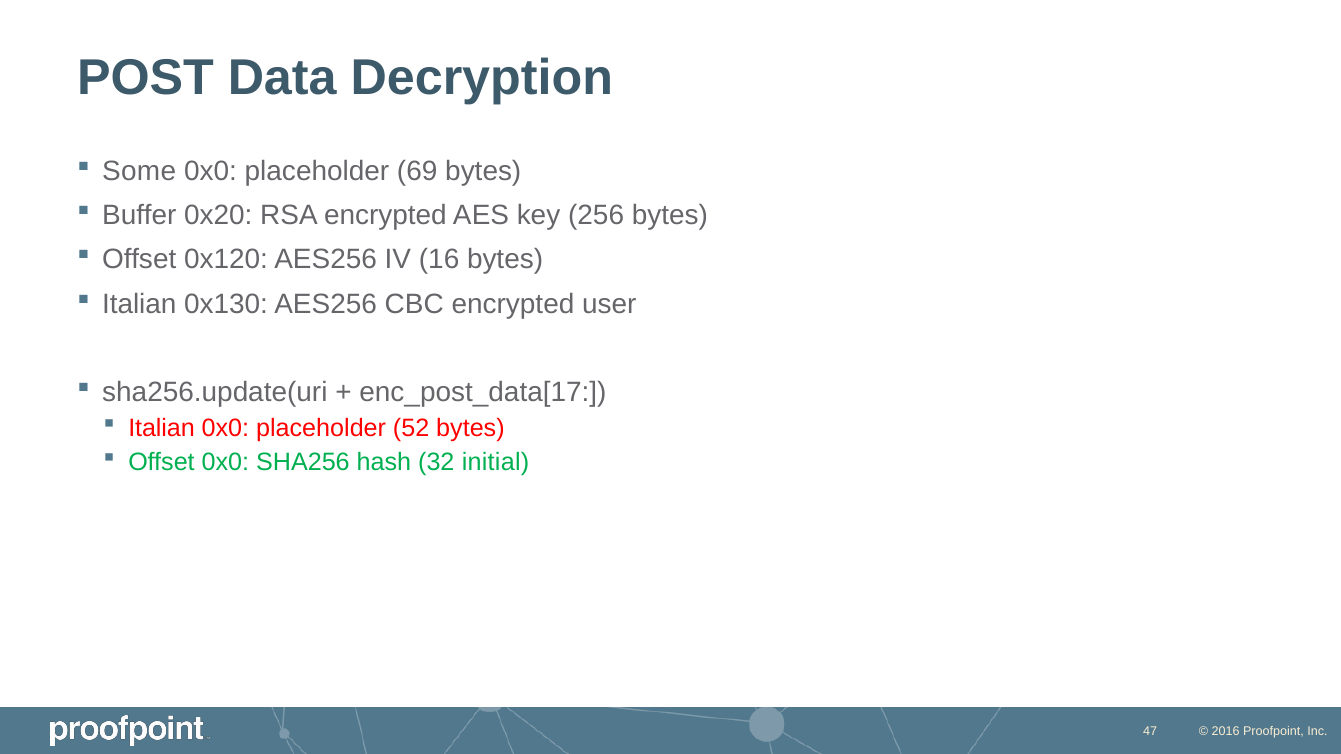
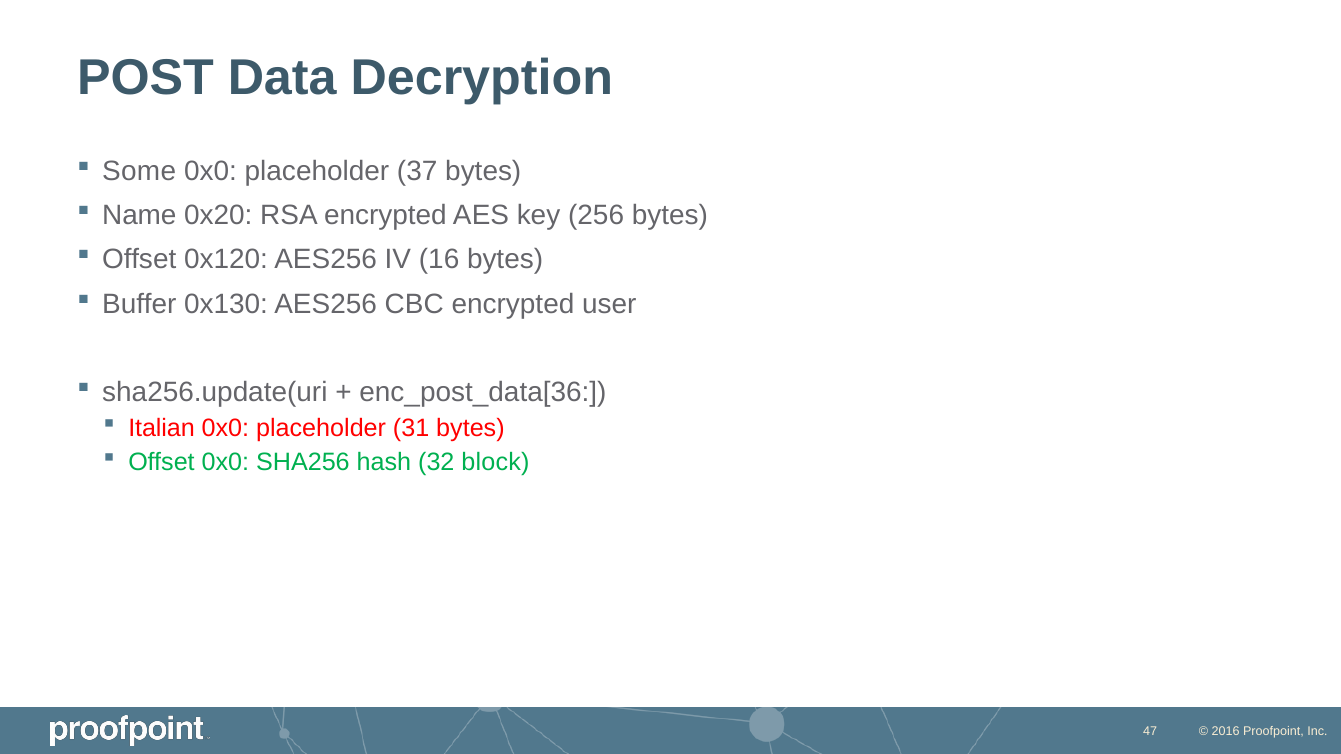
69: 69 -> 37 (417, 171)
Buffer: Buffer -> Name (139, 216)
Italian: Italian -> Buffer (139, 304)
enc_post_data[17: enc_post_data[17 -> enc_post_data[36 (483, 392)
52: 52 -> 31 (411, 428)
initial: initial -> block (496, 462)
